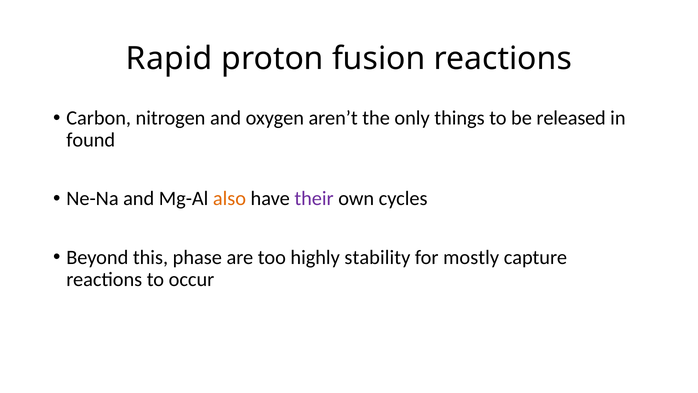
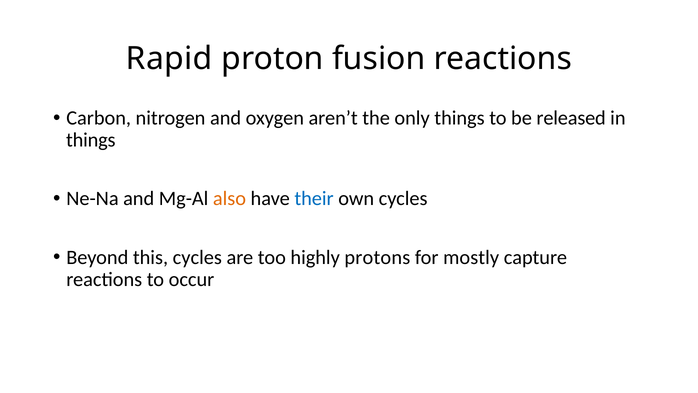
found: found -> things (91, 140)
their colour: purple -> blue (314, 199)
this phase: phase -> cycles (197, 257)
stability: stability -> protons (377, 257)
